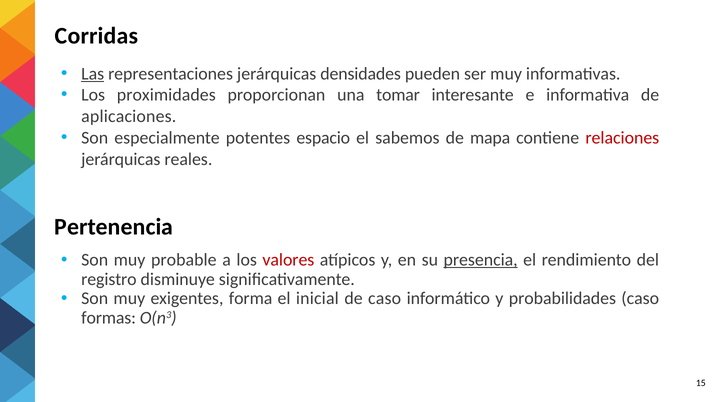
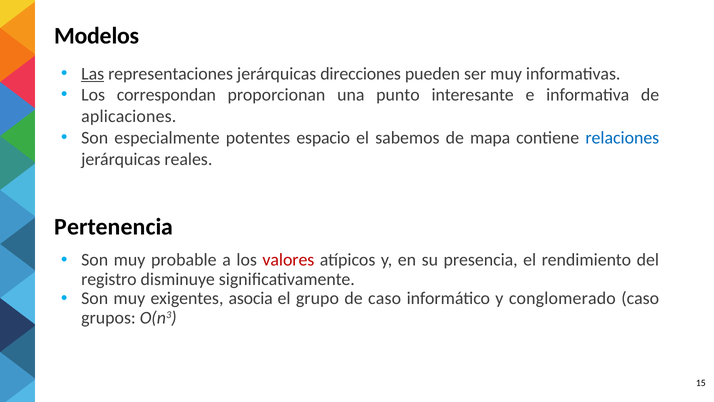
Corridas: Corridas -> Modelos (97, 36)
densidades: densidades -> direcciones (361, 74)
proximidades: proximidades -> correspondan (166, 95)
tomar: tomar -> punto (398, 95)
relaciones colour: red -> blue (622, 138)
presencia underline: present -> none (481, 260)
forma: forma -> asocia (251, 298)
inicial: inicial -> grupo (317, 298)
probabilidades: probabilidades -> conglomerado (562, 298)
formas: formas -> grupos (108, 317)
